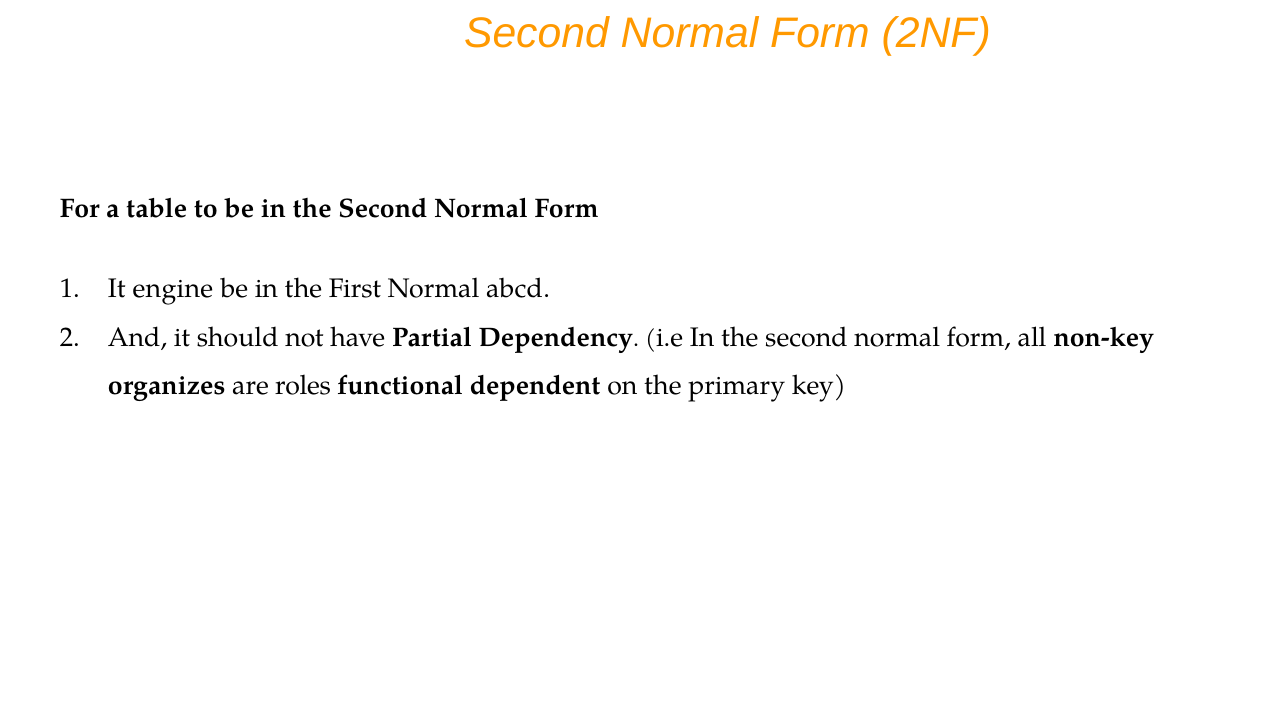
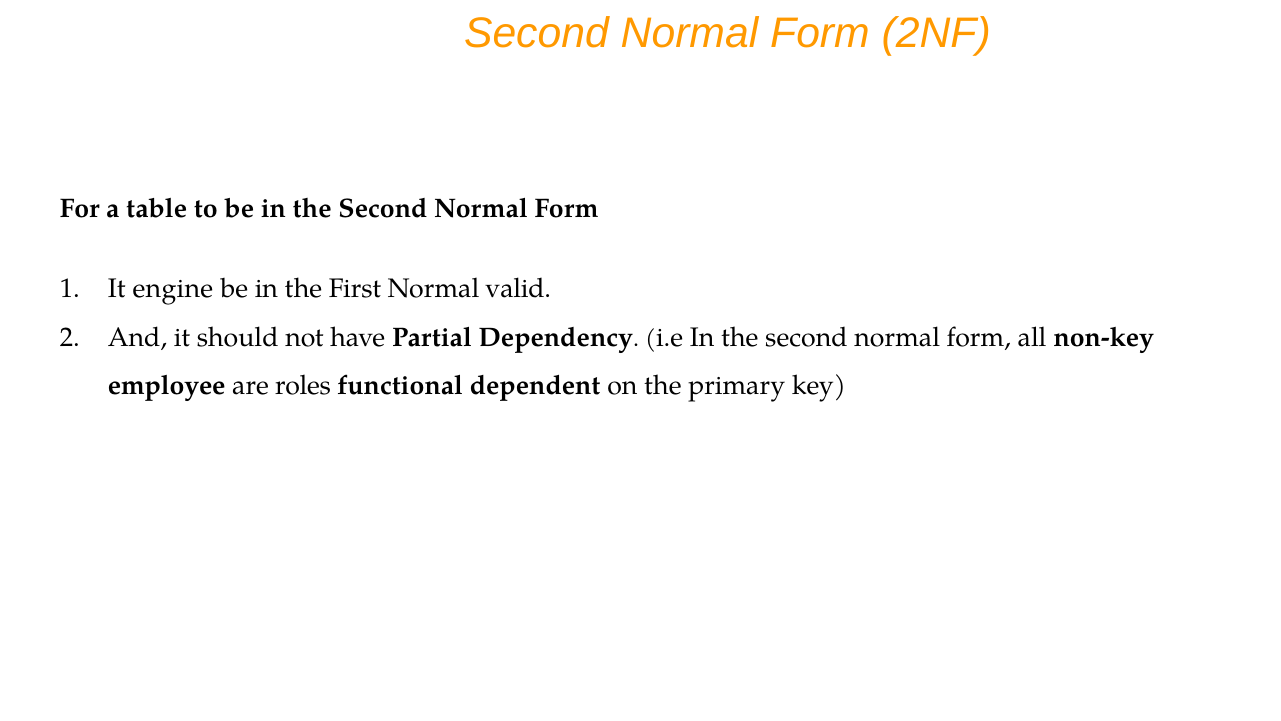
abcd: abcd -> valid (518, 289)
organizes: organizes -> employee (167, 385)
